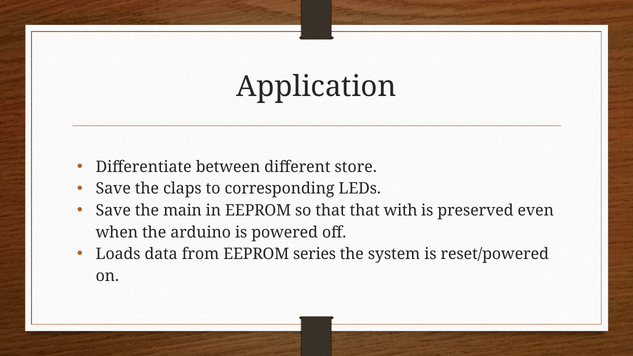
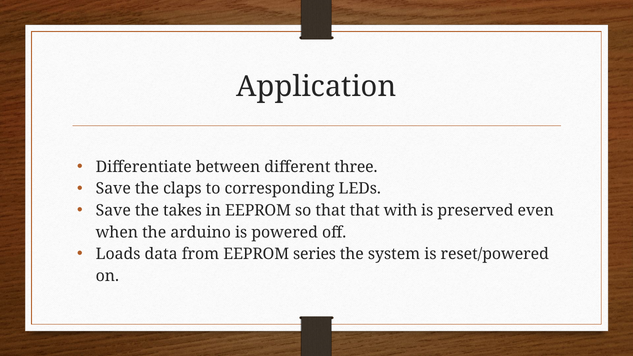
store: store -> three (356, 167)
main: main -> takes (182, 211)
